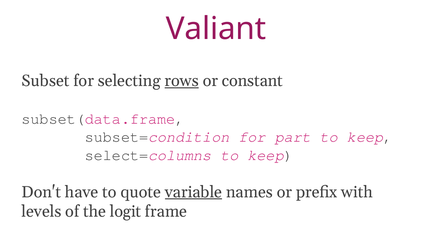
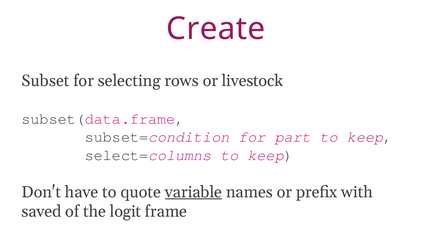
Valiant: Valiant -> Create (216, 29)
rows underline: present -> none (182, 81)
constant: constant -> livestock (252, 81)
levels: levels -> saved (42, 211)
